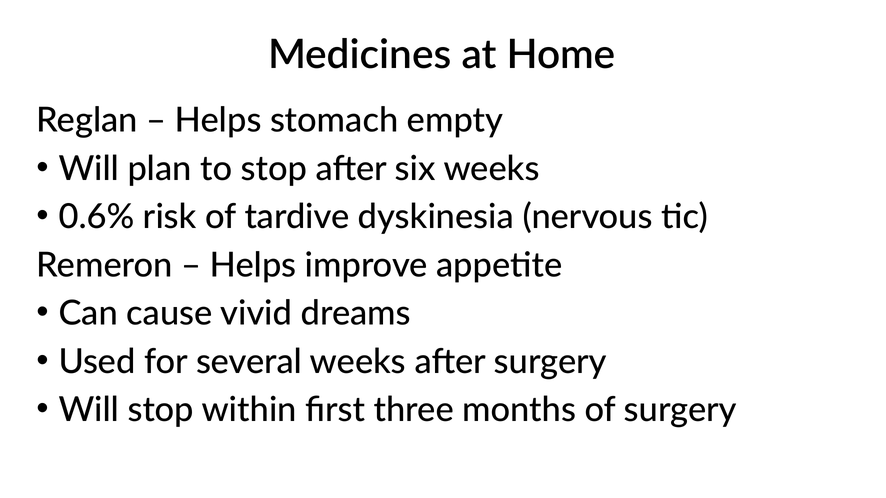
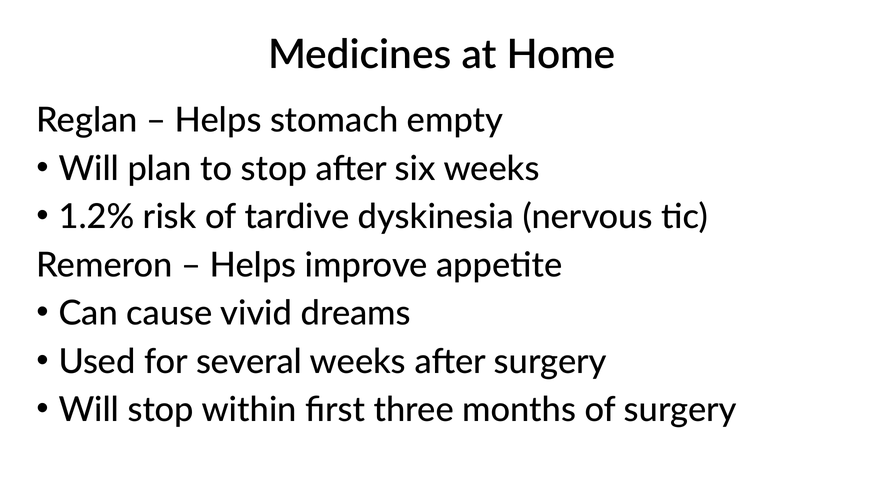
0.6%: 0.6% -> 1.2% (96, 217)
